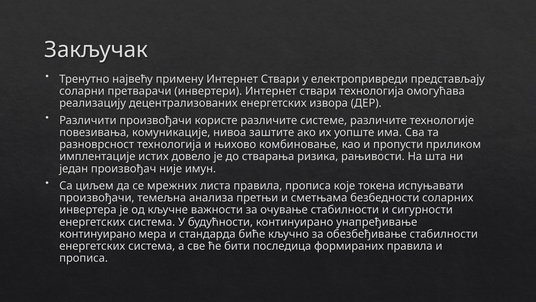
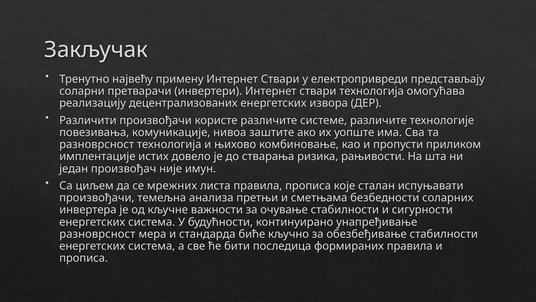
токена: токена -> сталан (377, 185)
континуирано: континуирано -> разноврсност (97, 234)
